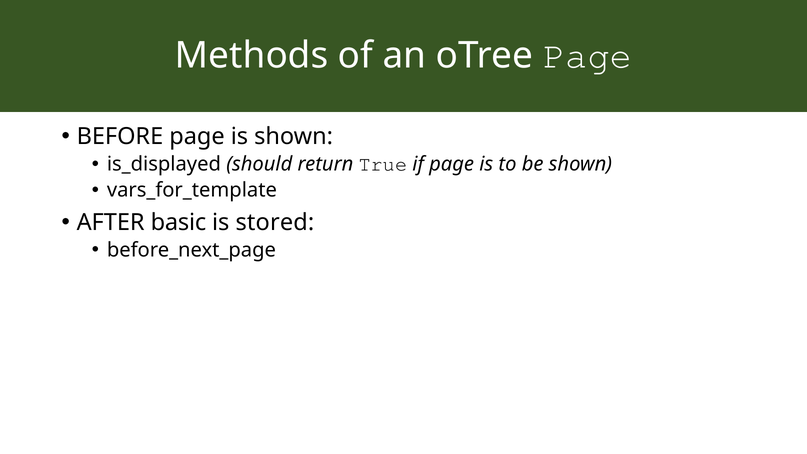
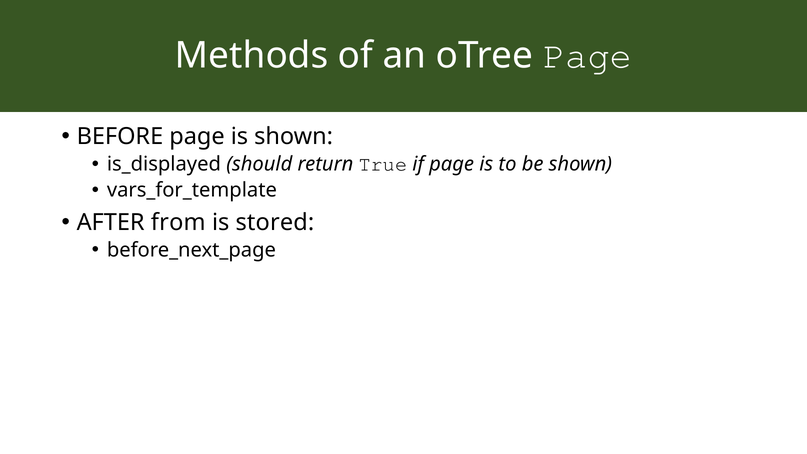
basic: basic -> from (178, 222)
